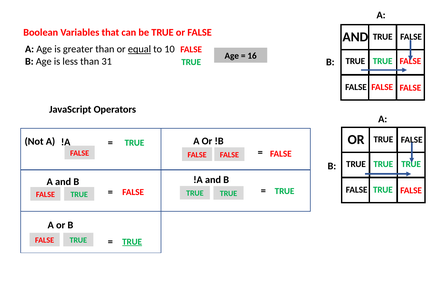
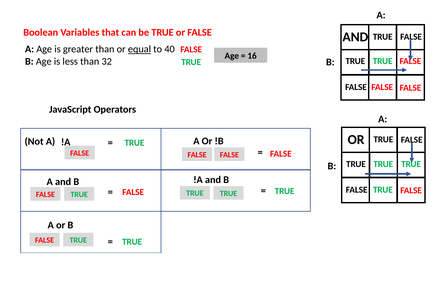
10: 10 -> 40 (170, 49)
31: 31 -> 32 (107, 61)
TRUE underline: present -> none (132, 242)
